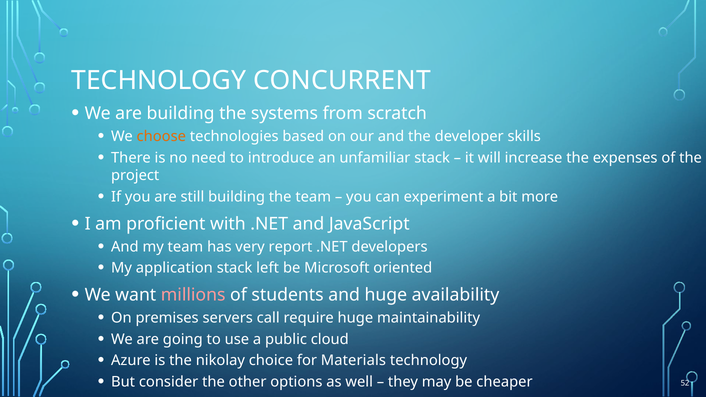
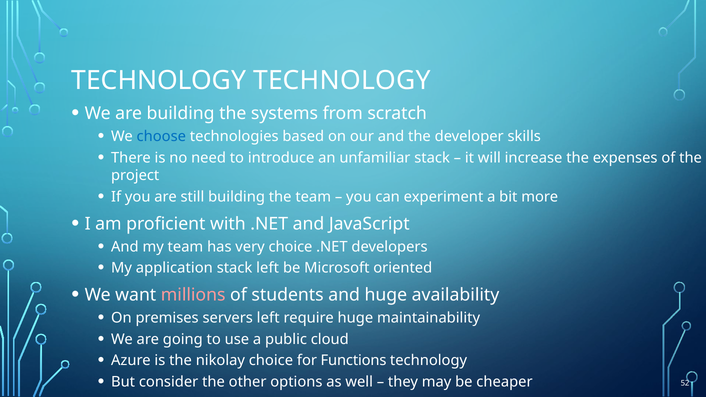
TECHNOLOGY CONCURRENT: CONCURRENT -> TECHNOLOGY (342, 80)
choose colour: orange -> blue (161, 137)
very report: report -> choice (291, 247)
servers call: call -> left (268, 318)
Materials: Materials -> Functions (354, 361)
